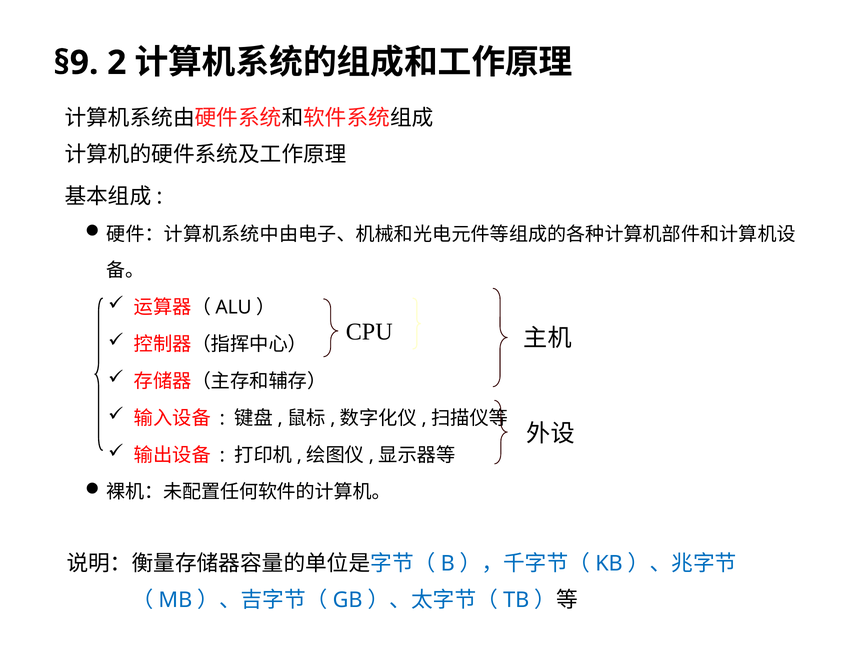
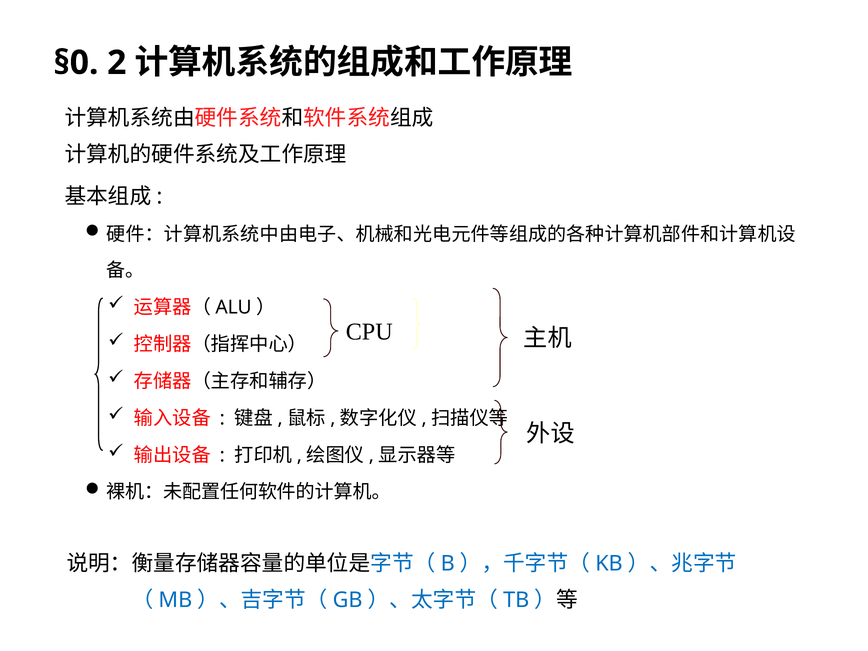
§9: §9 -> §0 (76, 63)
